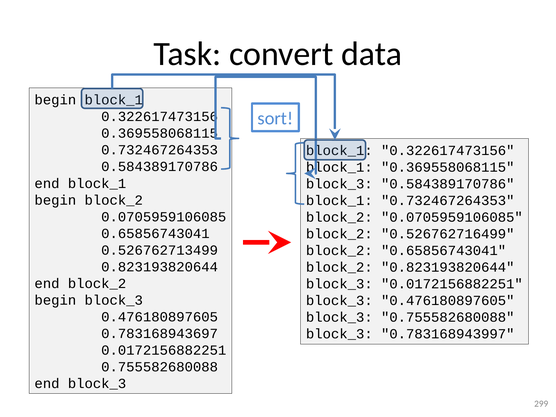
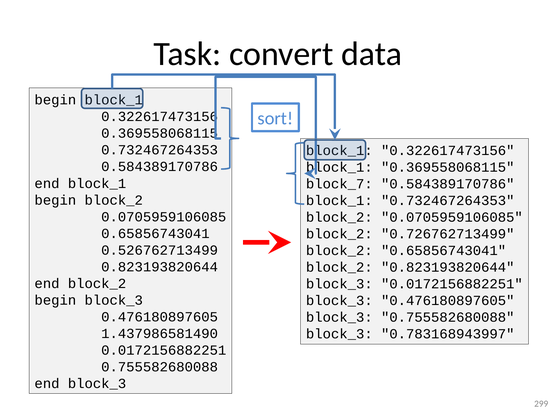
block_3: block_3 -> block_7 (339, 184)
0.526762716499: 0.526762716499 -> 0.726762713499 (448, 234)
0.783168943697: 0.783168943697 -> 1.437986581490 (160, 334)
